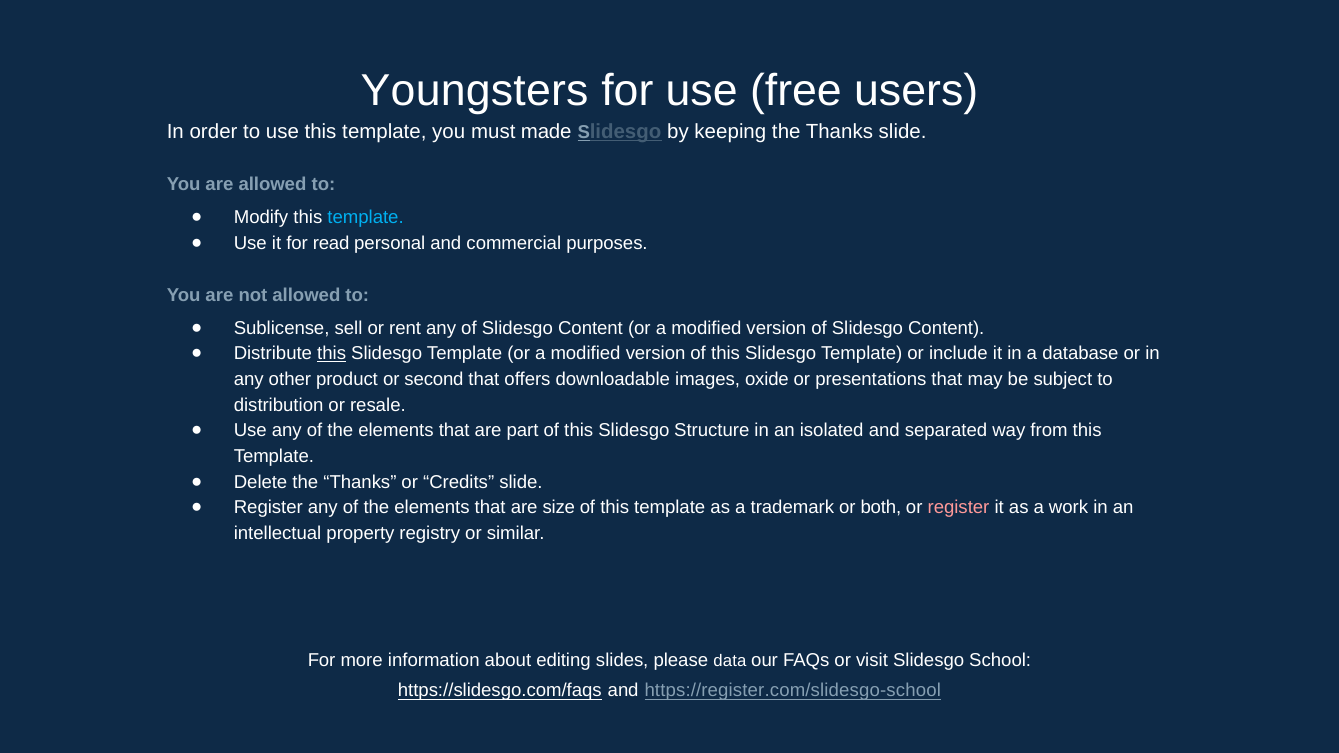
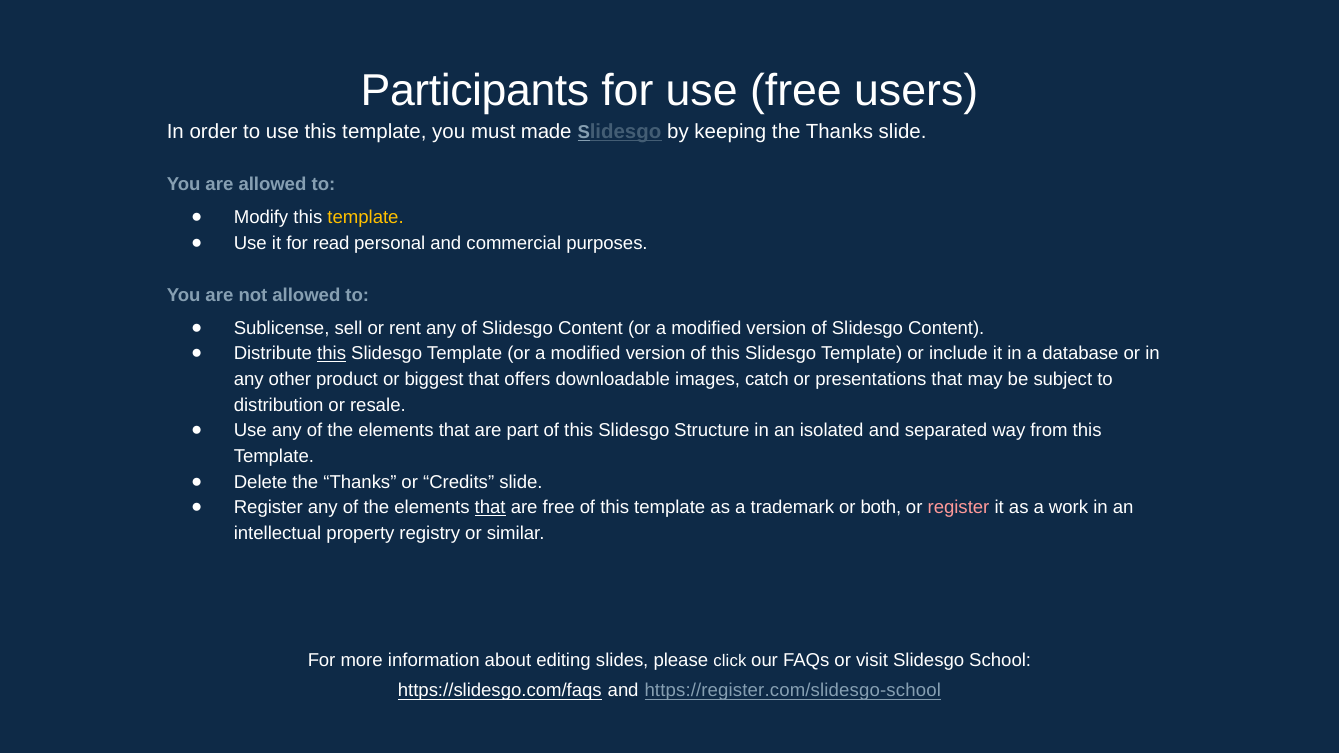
Youngsters: Youngsters -> Participants (475, 91)
template colour: light blue -> yellow (366, 218)
second: second -> biggest (434, 379)
oxide: oxide -> catch (767, 379)
that underline: none -> present (490, 508)
are size: size -> free (559, 508)
data: data -> click (730, 662)
